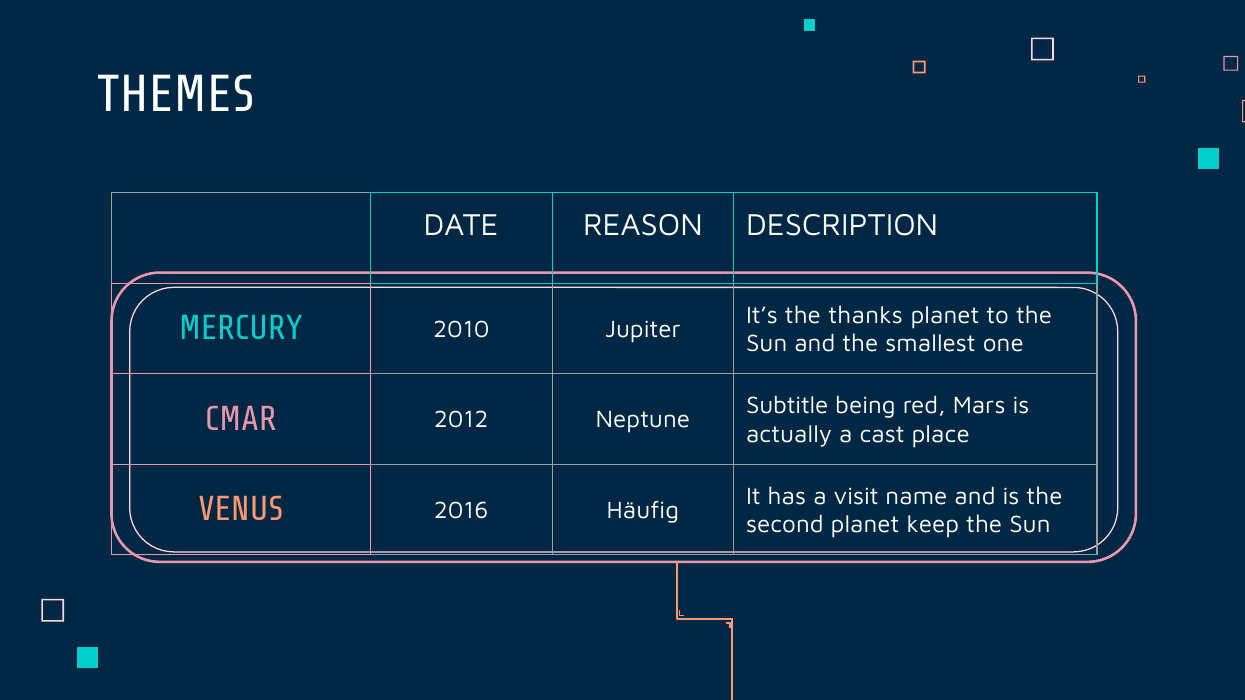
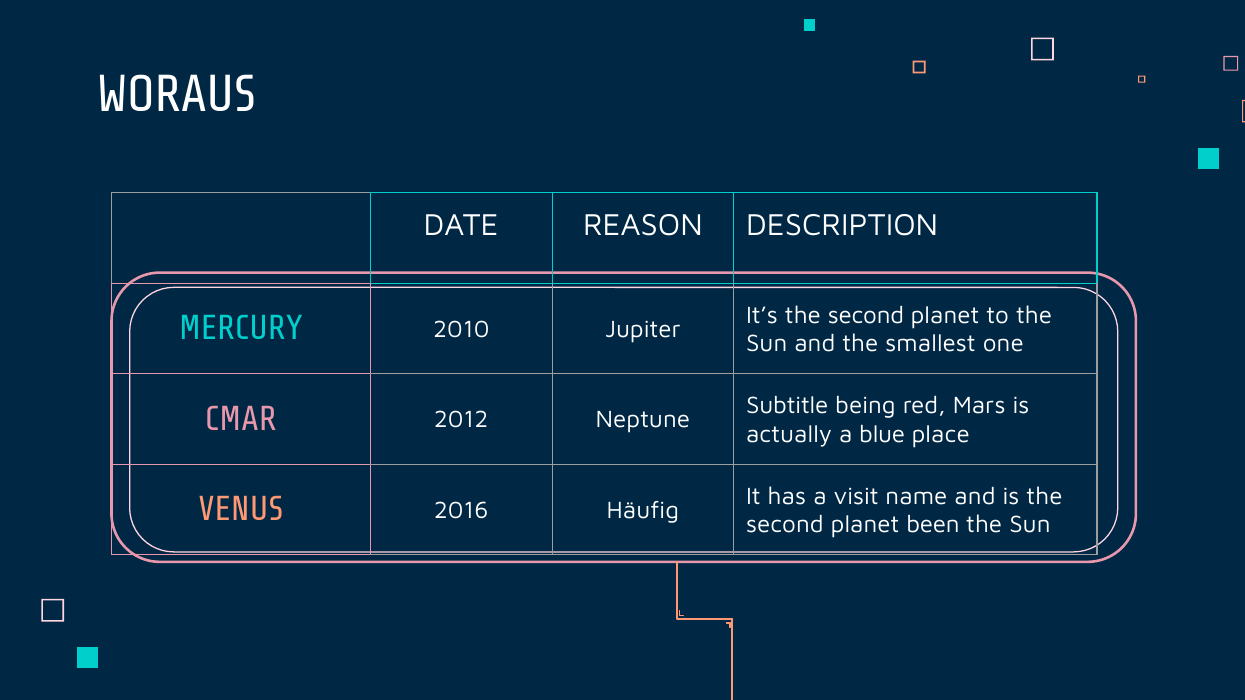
THEMES: THEMES -> WORAUS (177, 95)
It’s the thanks: thanks -> second (866, 315)
cast: cast -> blue (882, 435)
keep: keep -> been (933, 525)
